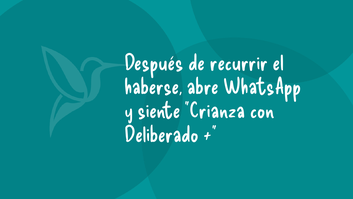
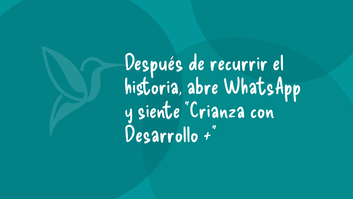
haberse: haberse -> historia (153, 87)
Deliberado: Deliberado -> Desarrollo (162, 134)
